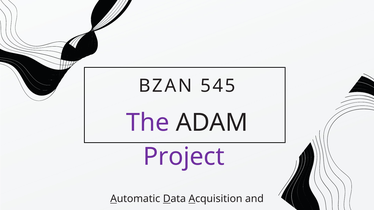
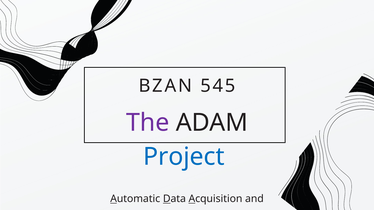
Project colour: purple -> blue (184, 157)
